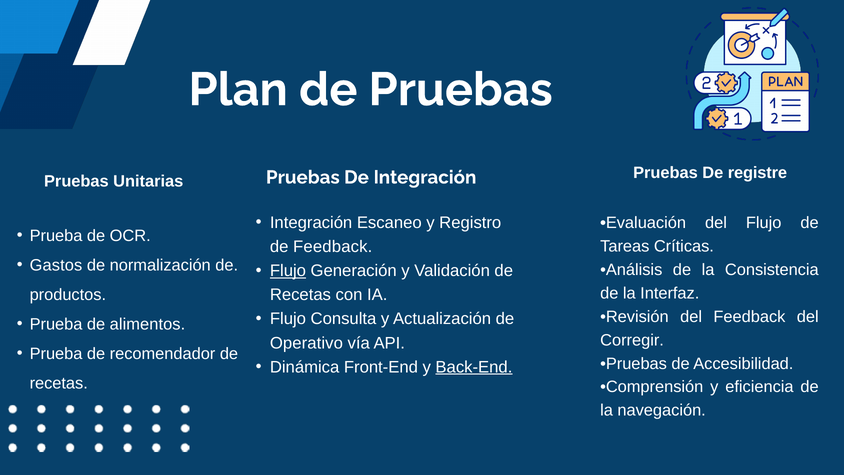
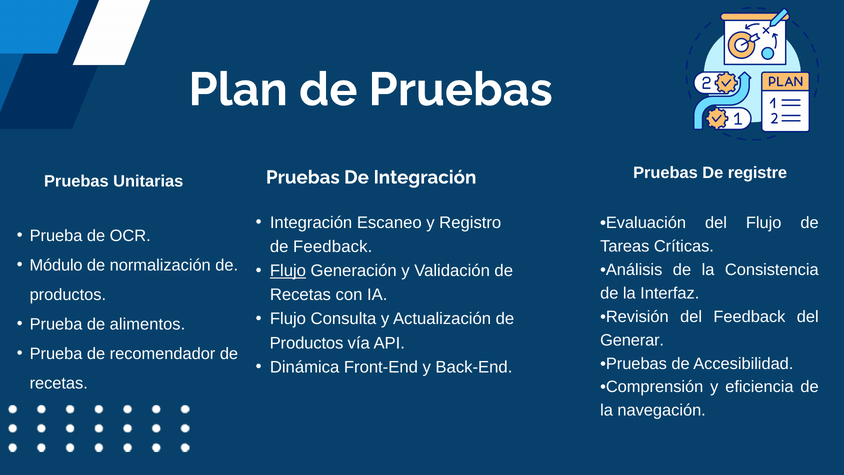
Gastos: Gastos -> Módulo (56, 265)
Corregir: Corregir -> Generar (632, 340)
Operativo: Operativo -> Productos (307, 343)
Back-End underline: present -> none (474, 367)
